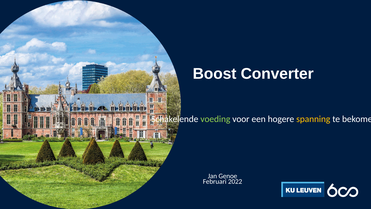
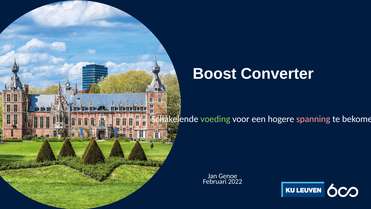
spanning colour: yellow -> pink (313, 119)
